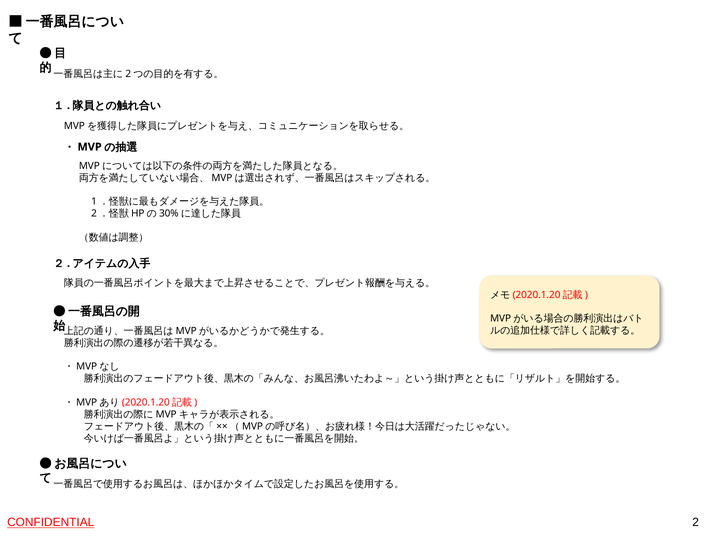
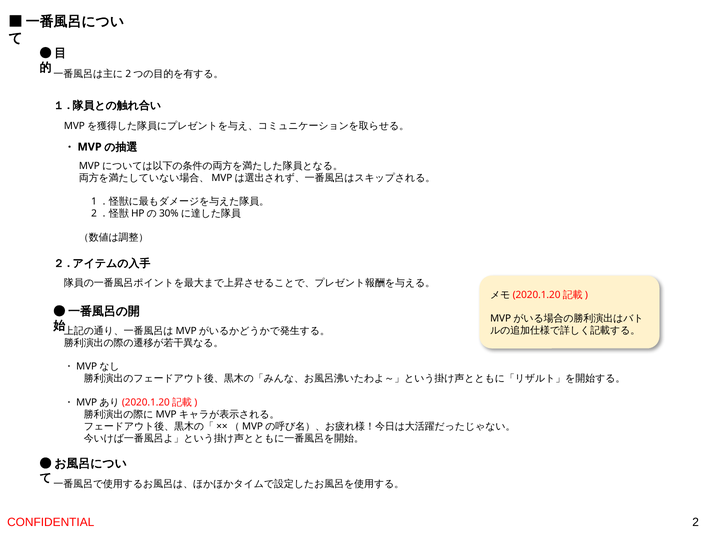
CONFIDENTIAL underline: present -> none (51, 523)
